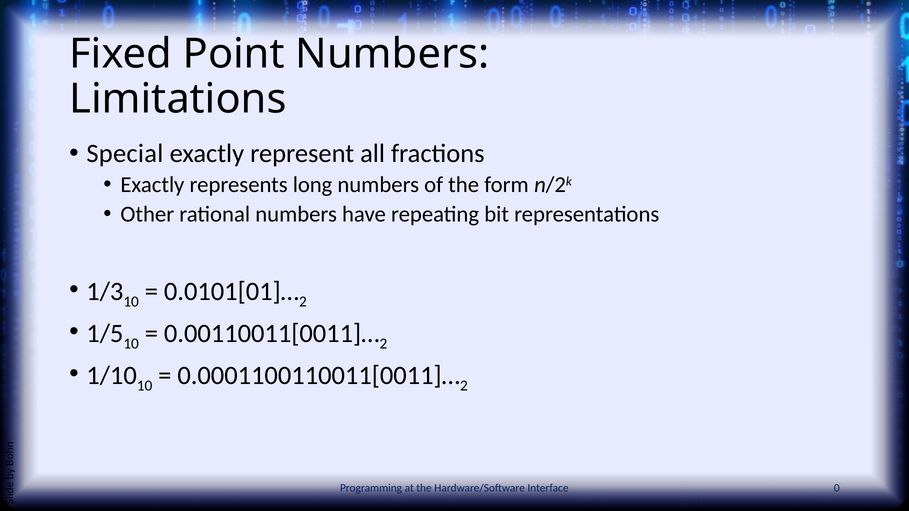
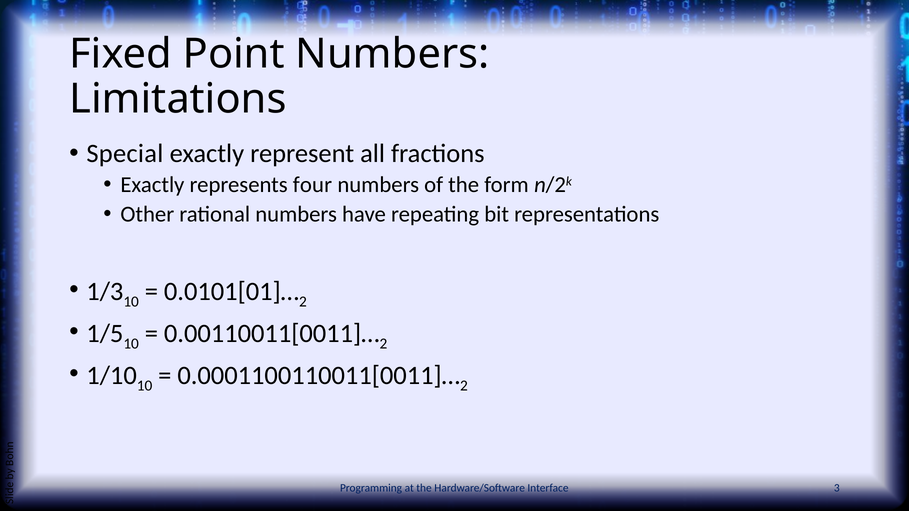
long: long -> four (312, 185)
0: 0 -> 3 (837, 488)
